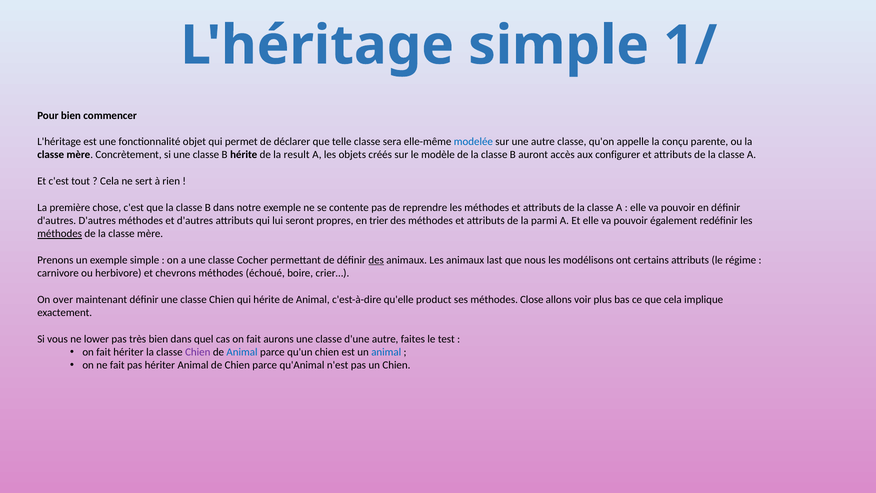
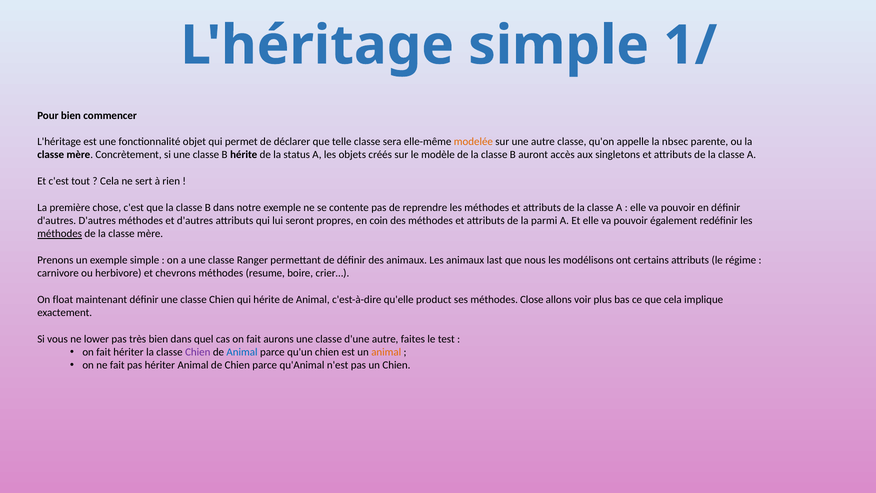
modelée colour: blue -> orange (473, 142)
conçu: conçu -> nbsec (675, 142)
result: result -> status (297, 155)
configurer: configurer -> singletons (618, 155)
trier: trier -> coin (379, 220)
Cocher: Cocher -> Ranger (252, 260)
des underline: present -> none (376, 260)
échoué: échoué -> resume (265, 273)
over: over -> float (63, 299)
animal colour: blue -> orange (386, 352)
